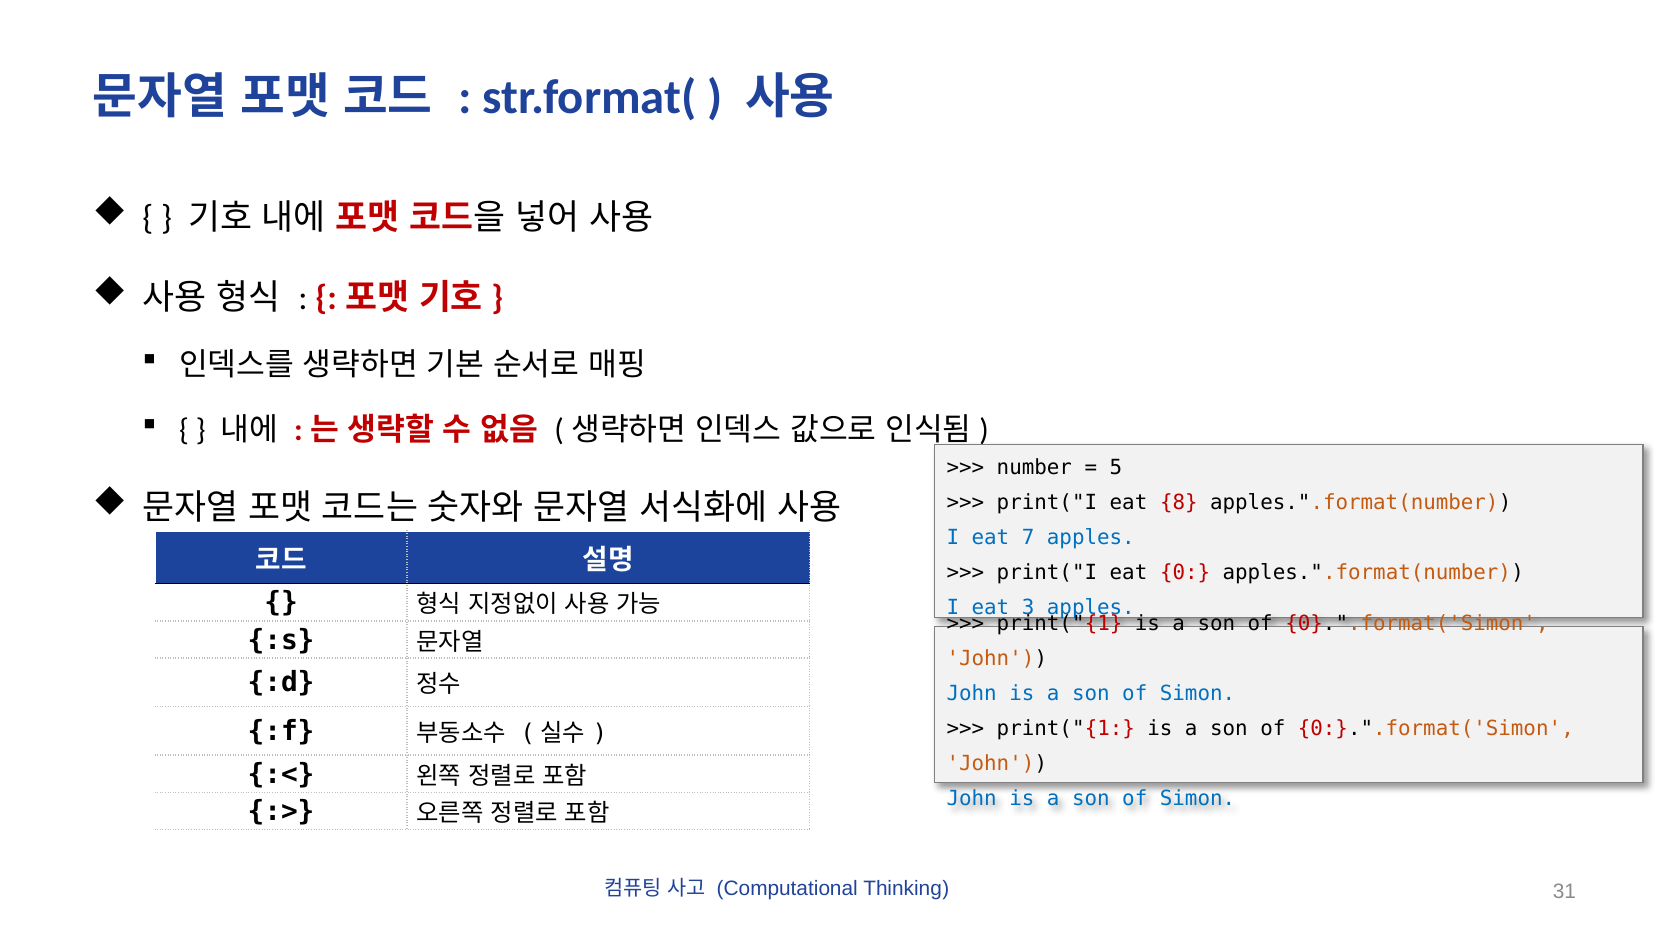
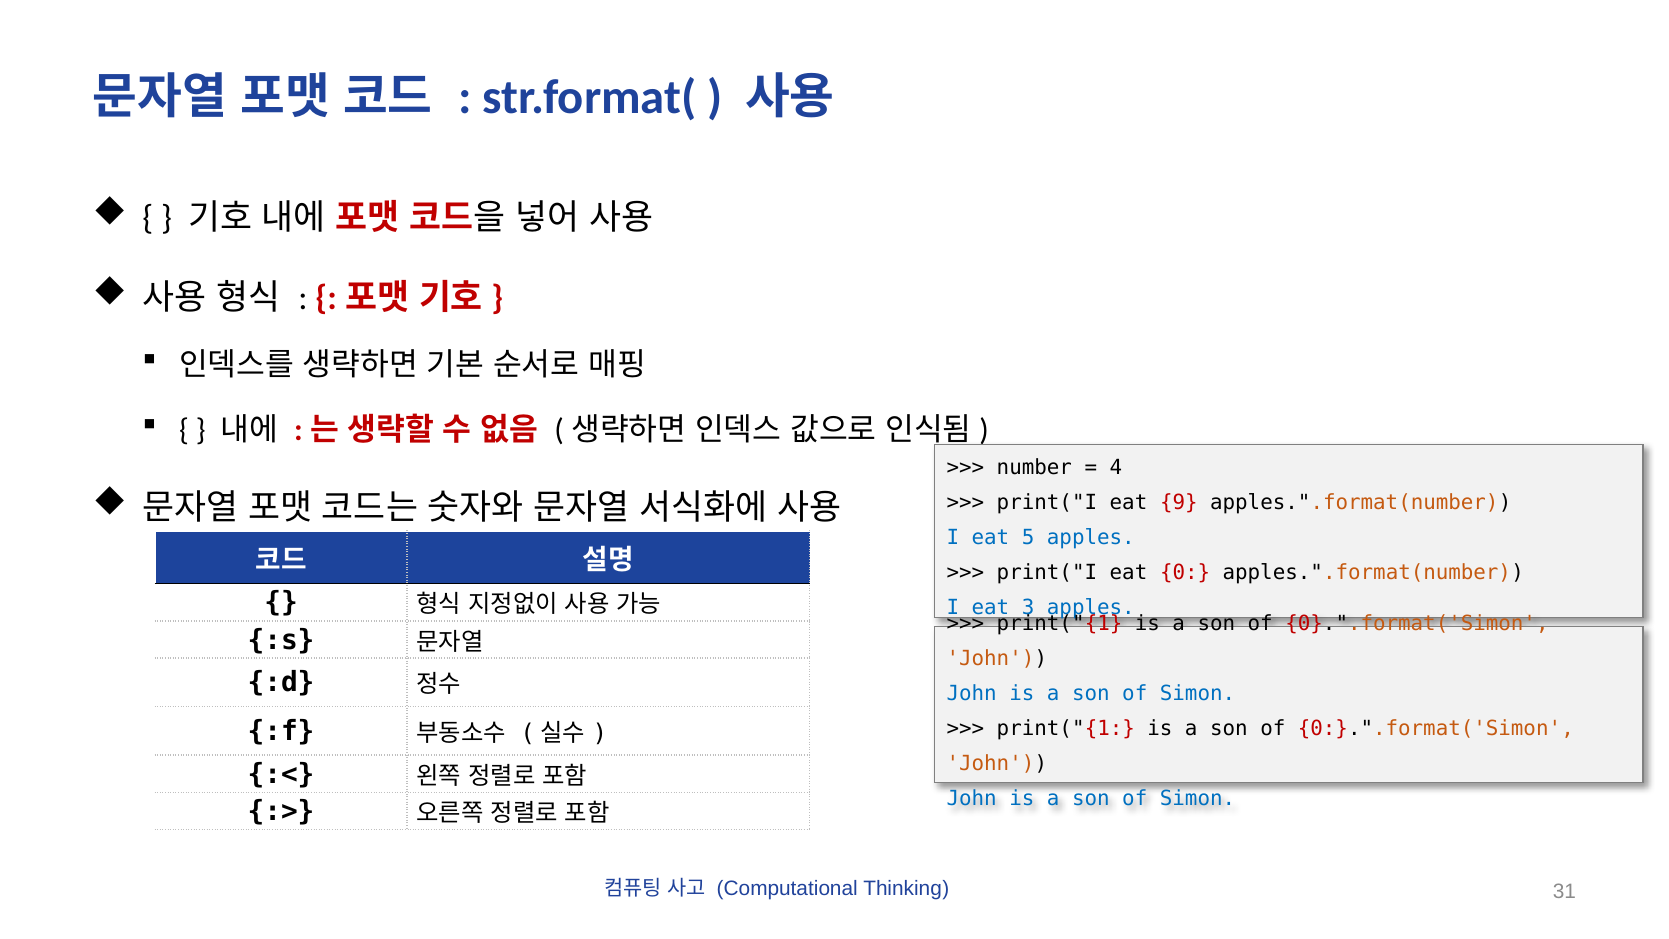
5: 5 -> 4 (1116, 467)
8: 8 -> 9 (1179, 502)
7: 7 -> 5 (1028, 537)
